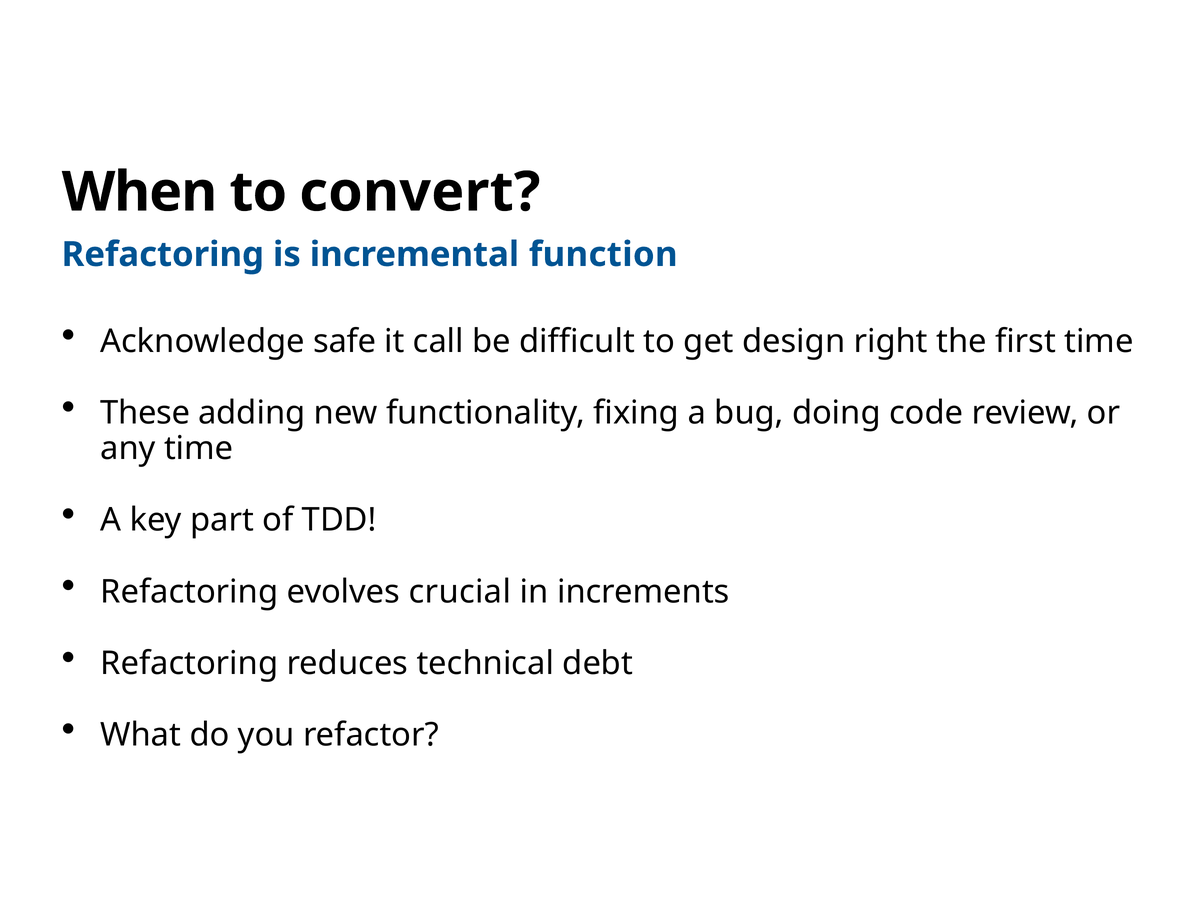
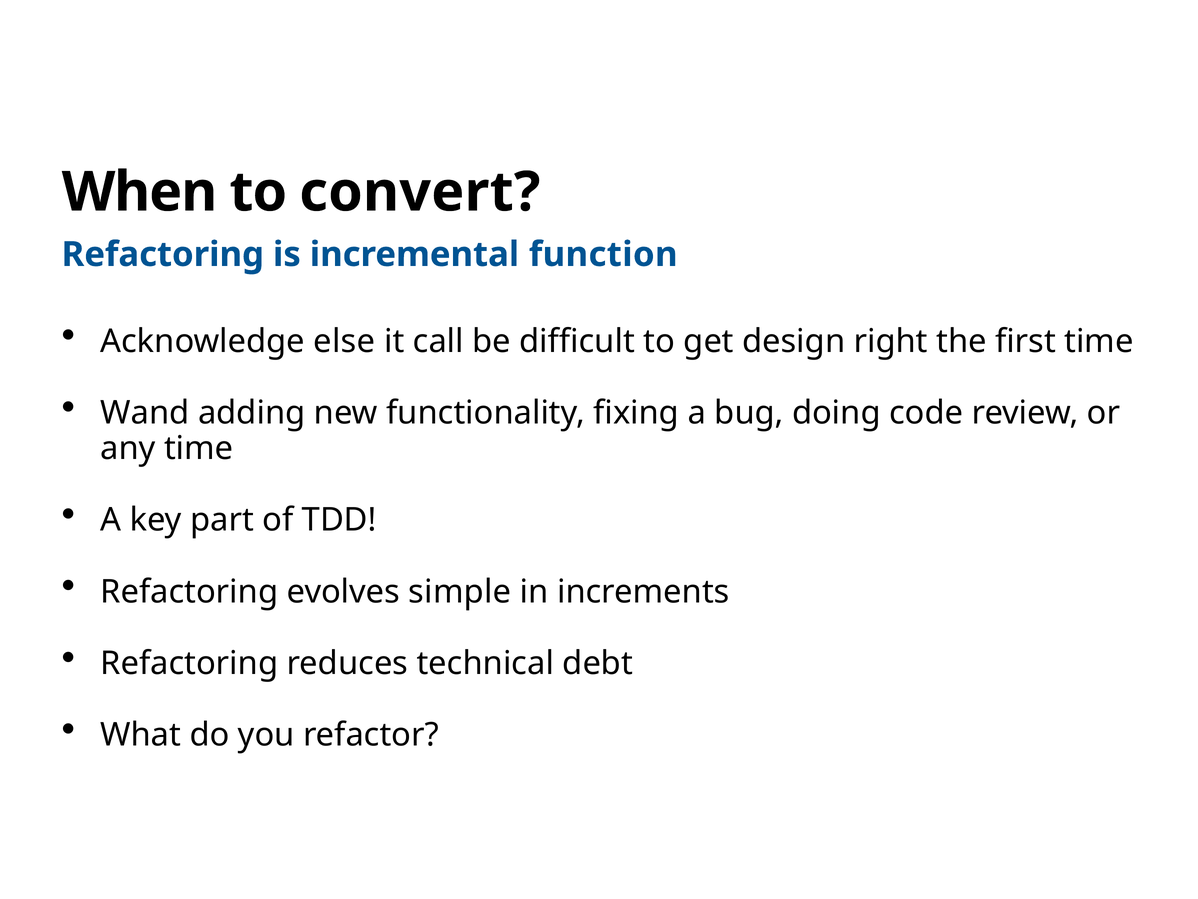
safe: safe -> else (344, 341)
These: These -> Wand (145, 413)
crucial: crucial -> simple (460, 591)
